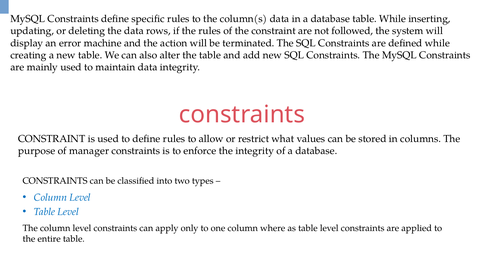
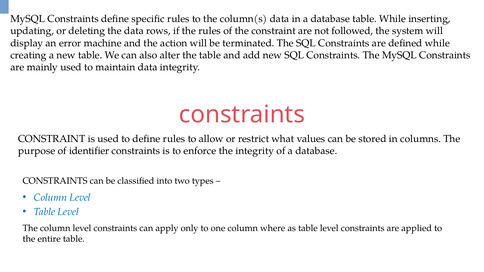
manager: manager -> identifier (89, 151)
